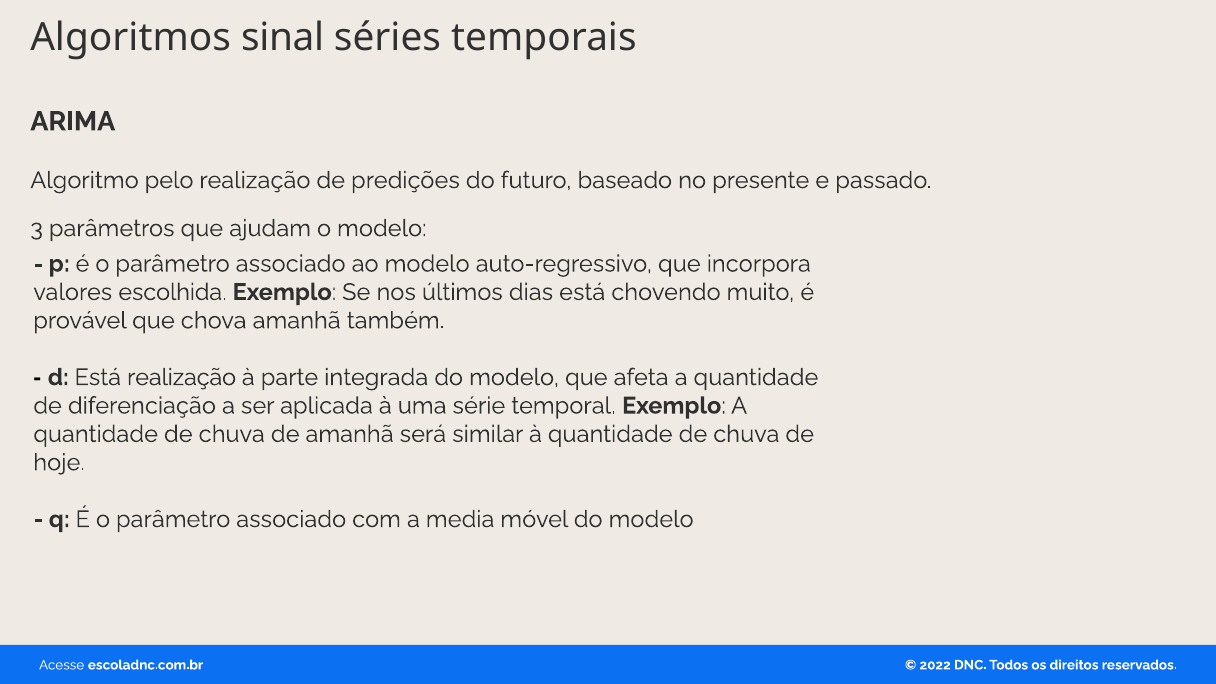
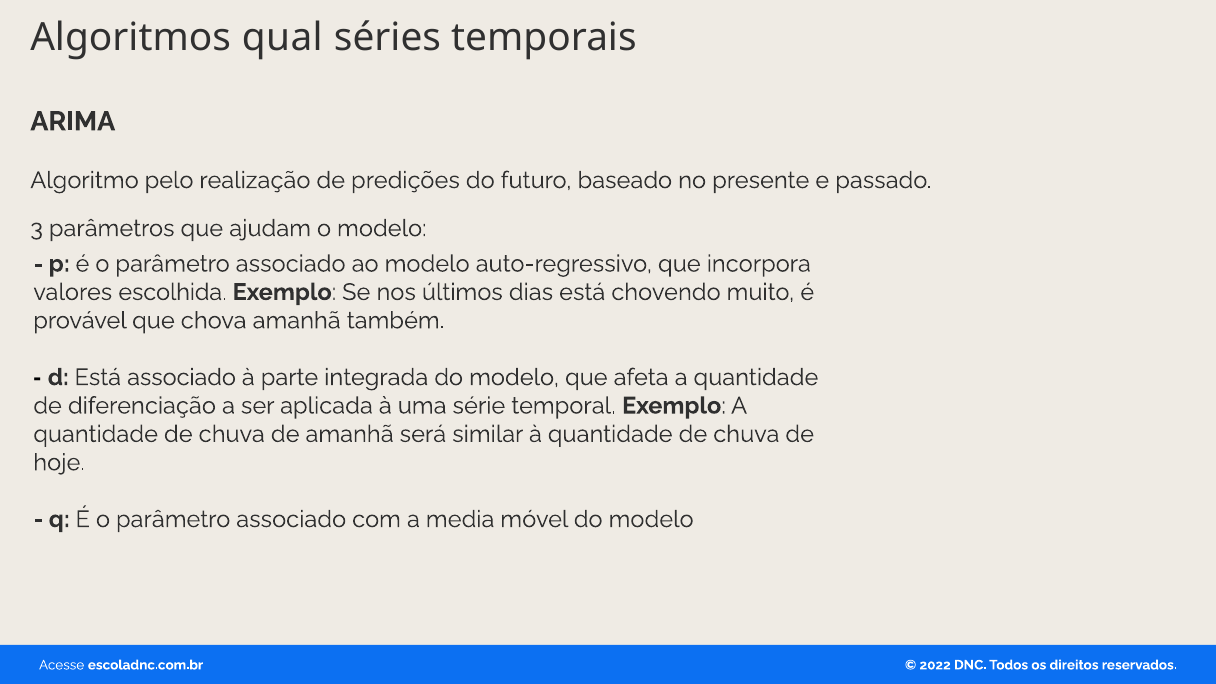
sinal: sinal -> qual (282, 38)
Está realização: realização -> associado (182, 377)
